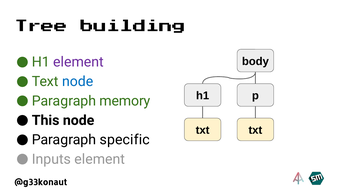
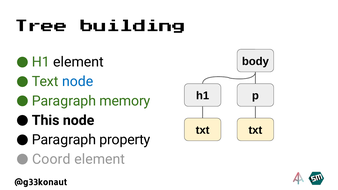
element colour: purple -> black (78, 62)
specific: specific -> property (125, 140)
Inputs: Inputs -> Coord (51, 159)
